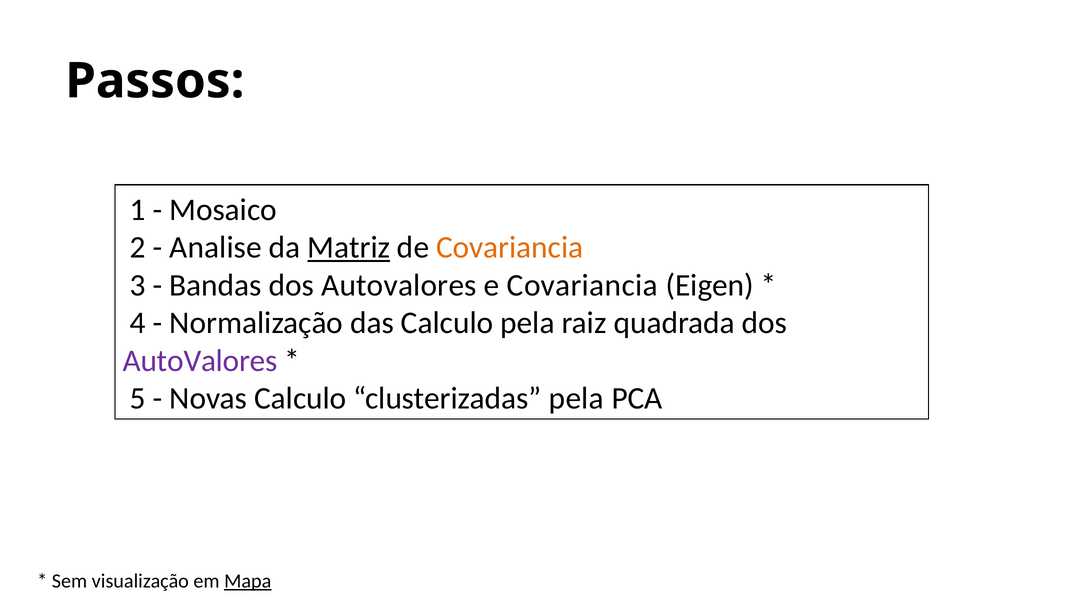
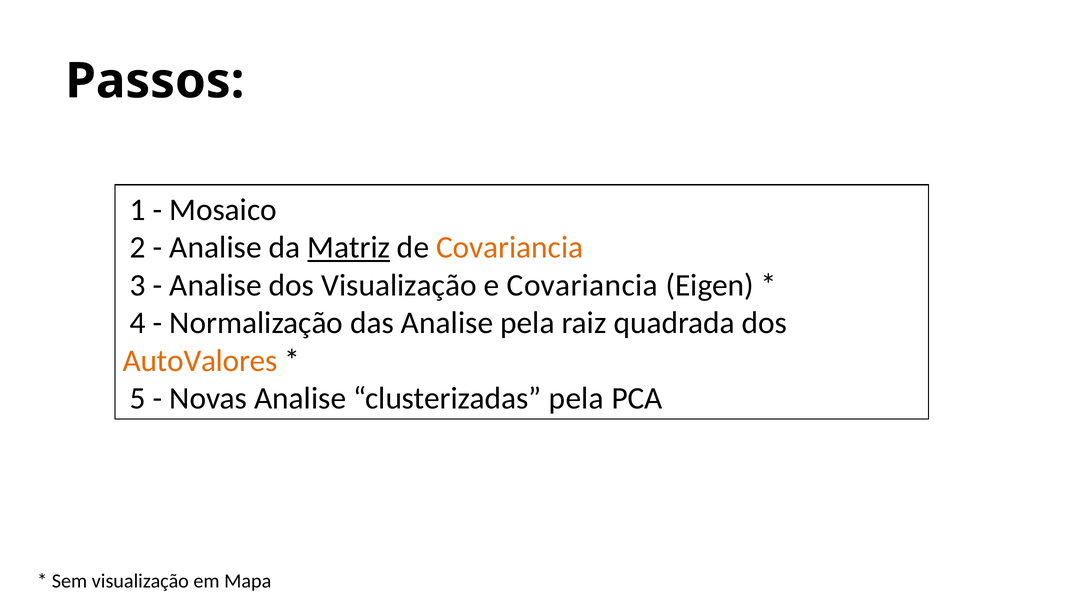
Bandas: Bandas -> Analise (216, 285)
Autovalores: Autovalores -> Visualização (399, 285)
das Calculo: Calculo -> Analise (447, 323)
AutoValores colour: purple -> orange (200, 361)
Novas Calculo: Calculo -> Analise (300, 398)
Mapa underline: present -> none (248, 581)
